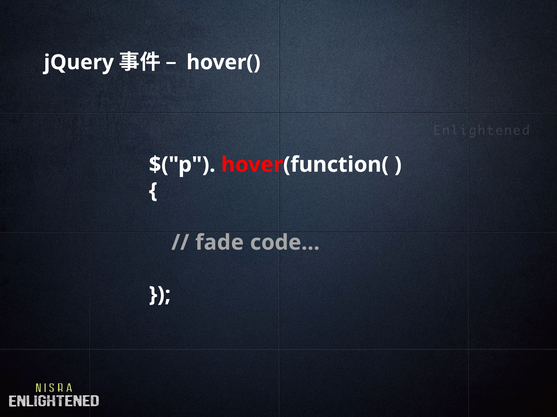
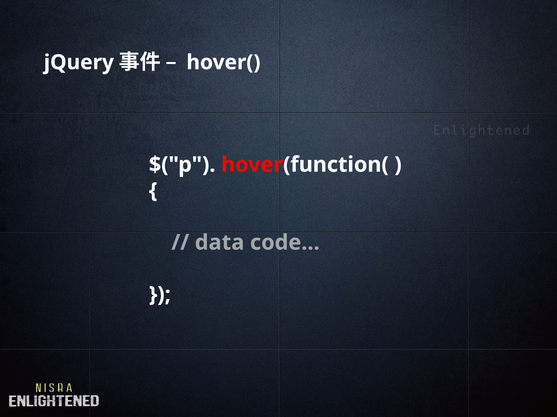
fade: fade -> data (220, 243)
